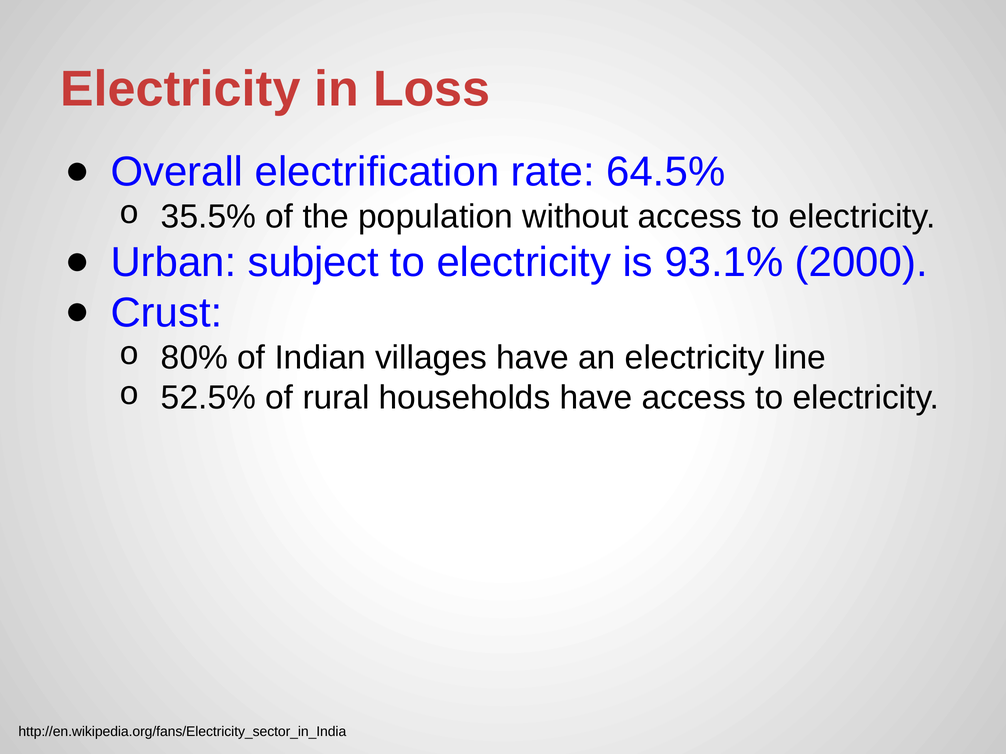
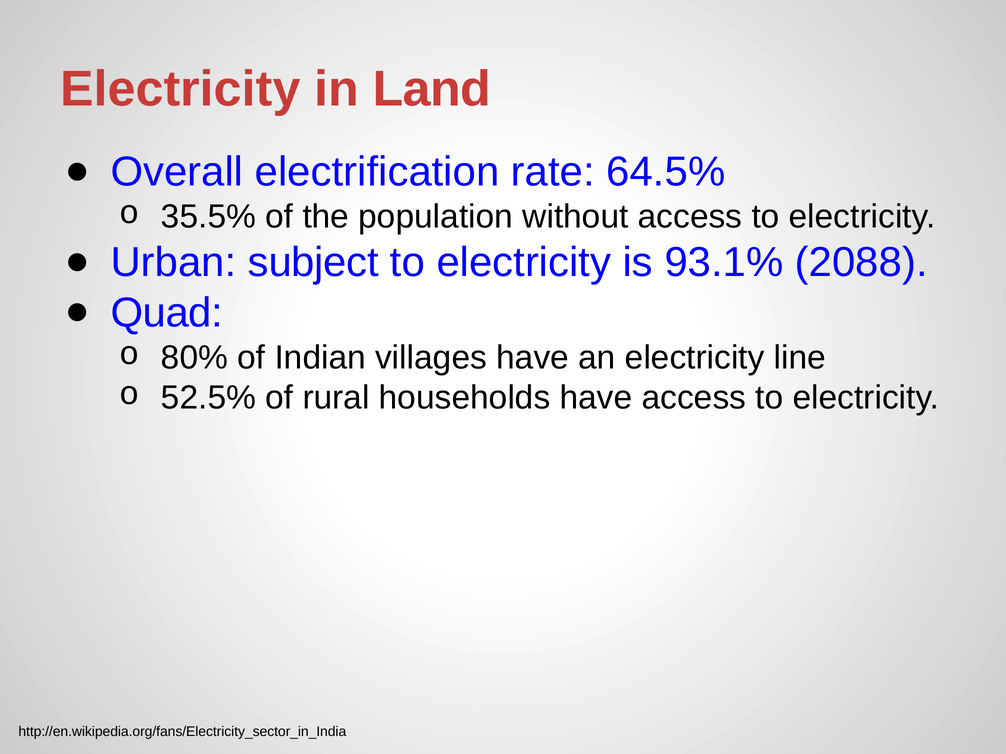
Loss: Loss -> Land (432, 89)
2000: 2000 -> 2088 (861, 263)
Crust: Crust -> Quad (167, 313)
